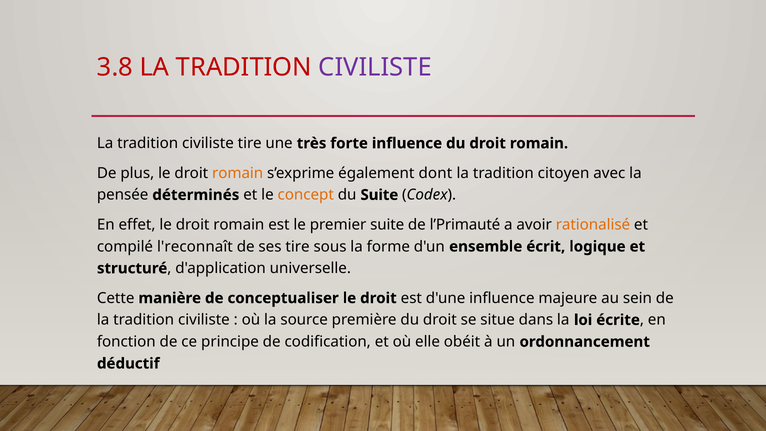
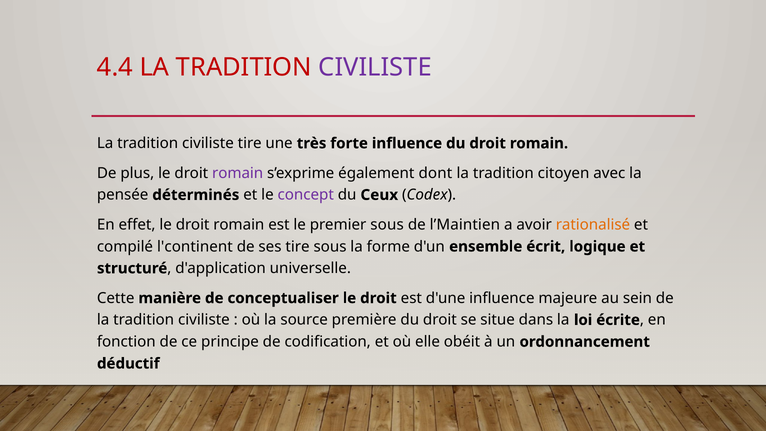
3.8: 3.8 -> 4.4 (115, 67)
romain colour: orange -> purple (238, 173)
concept colour: orange -> purple (306, 195)
du Suite: Suite -> Ceux (379, 195)
premier suite: suite -> sous (387, 225)
l’Primauté: l’Primauté -> l’Maintien (465, 225)
l'reconnaît: l'reconnaît -> l'continent (195, 246)
